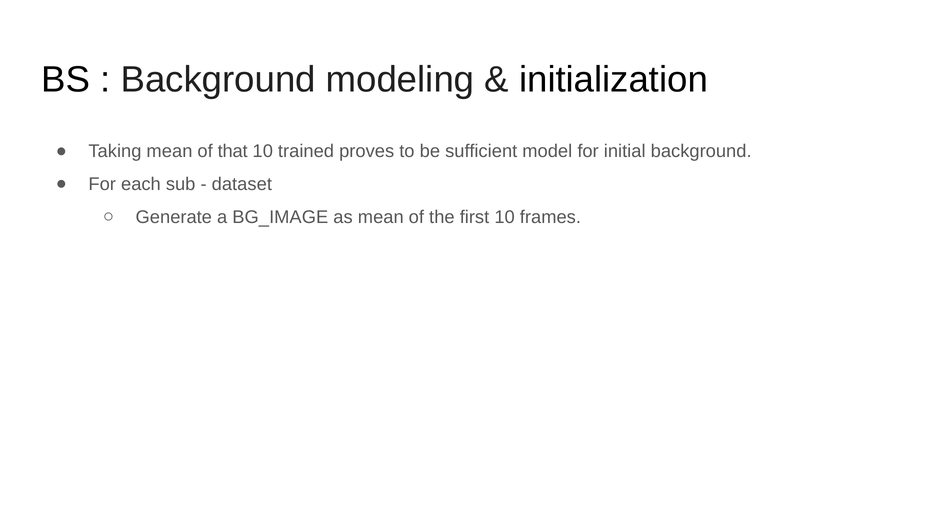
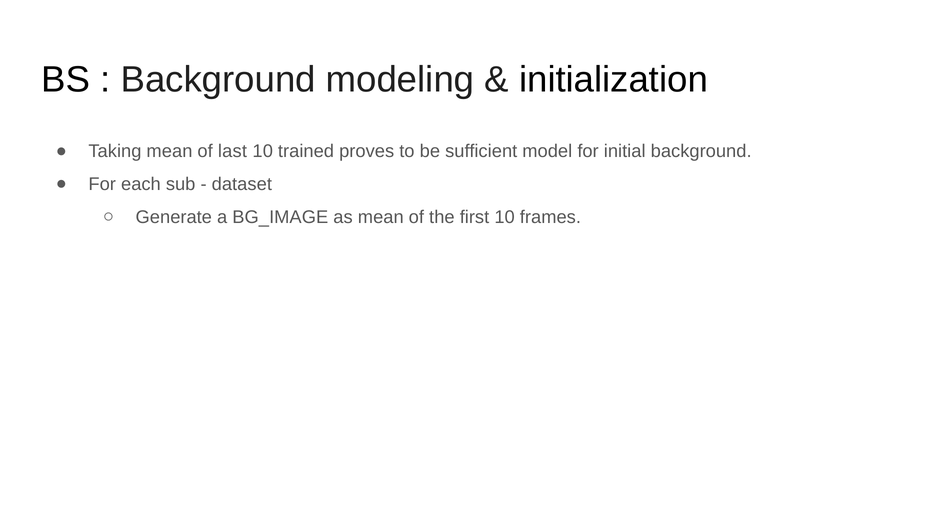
that: that -> last (233, 151)
